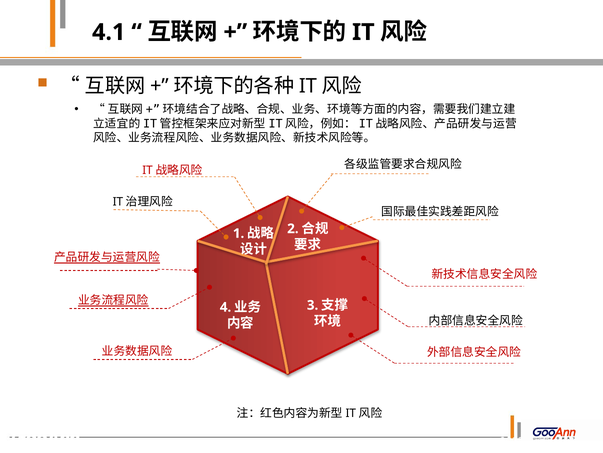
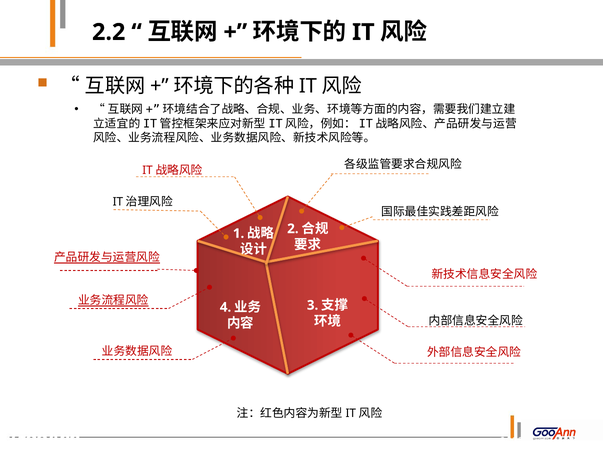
4.1: 4.1 -> 2.2 (109, 32)
